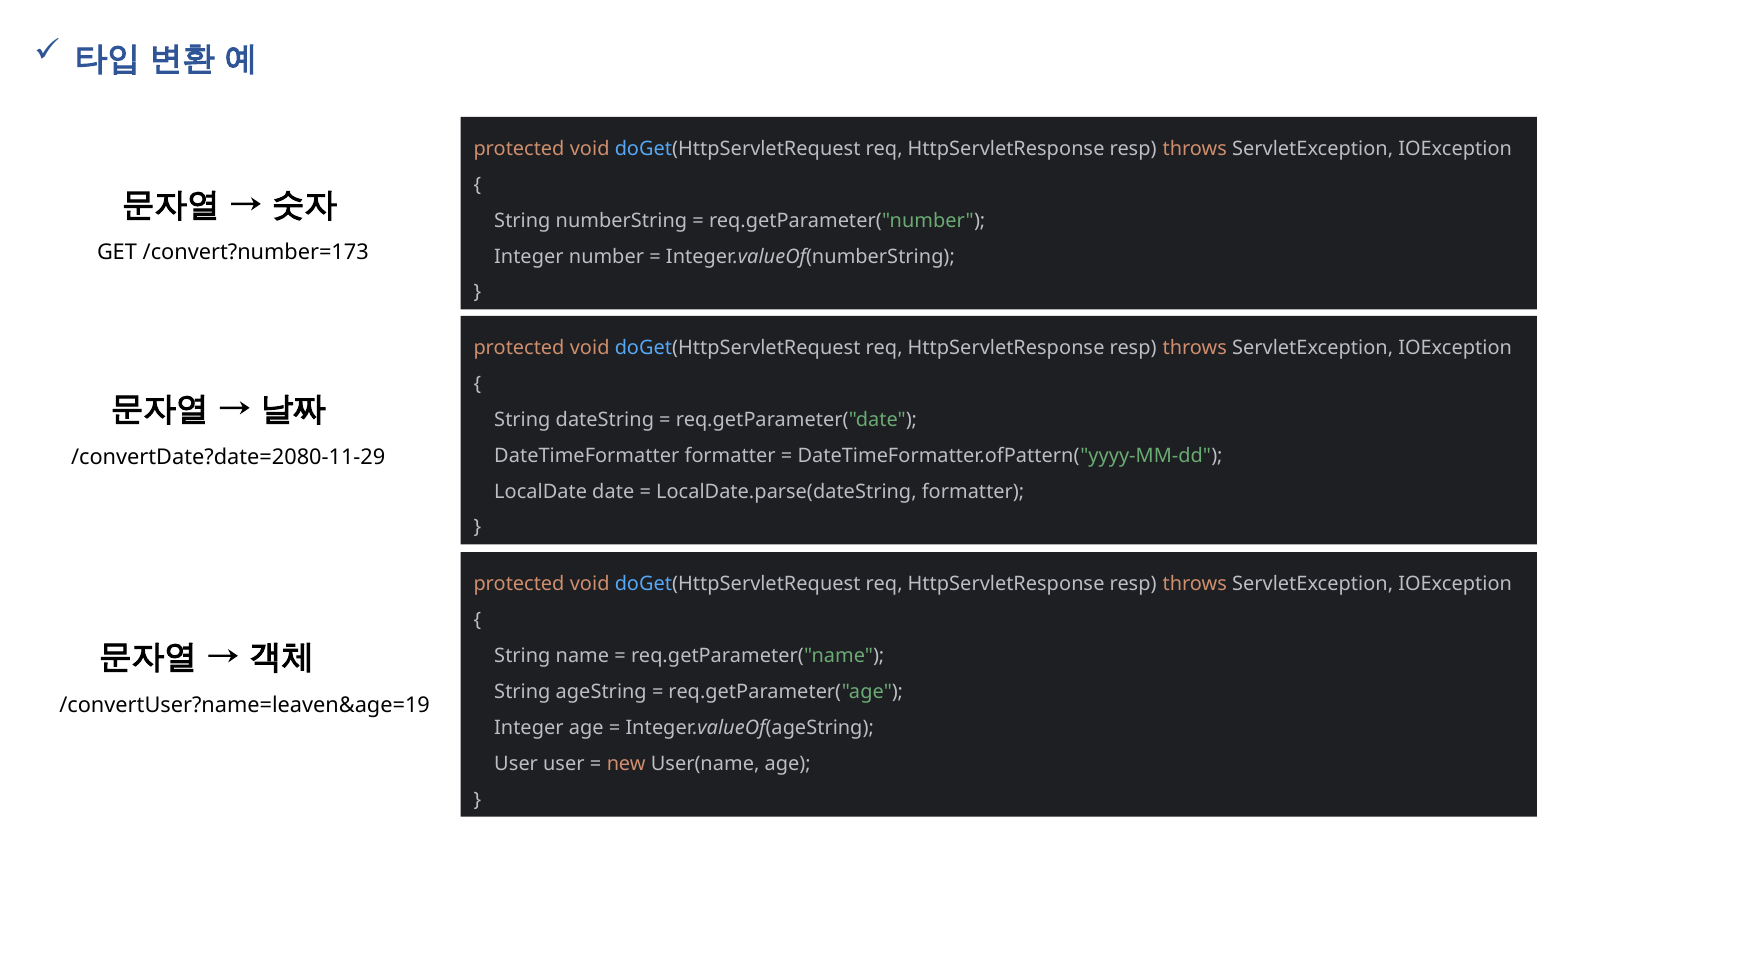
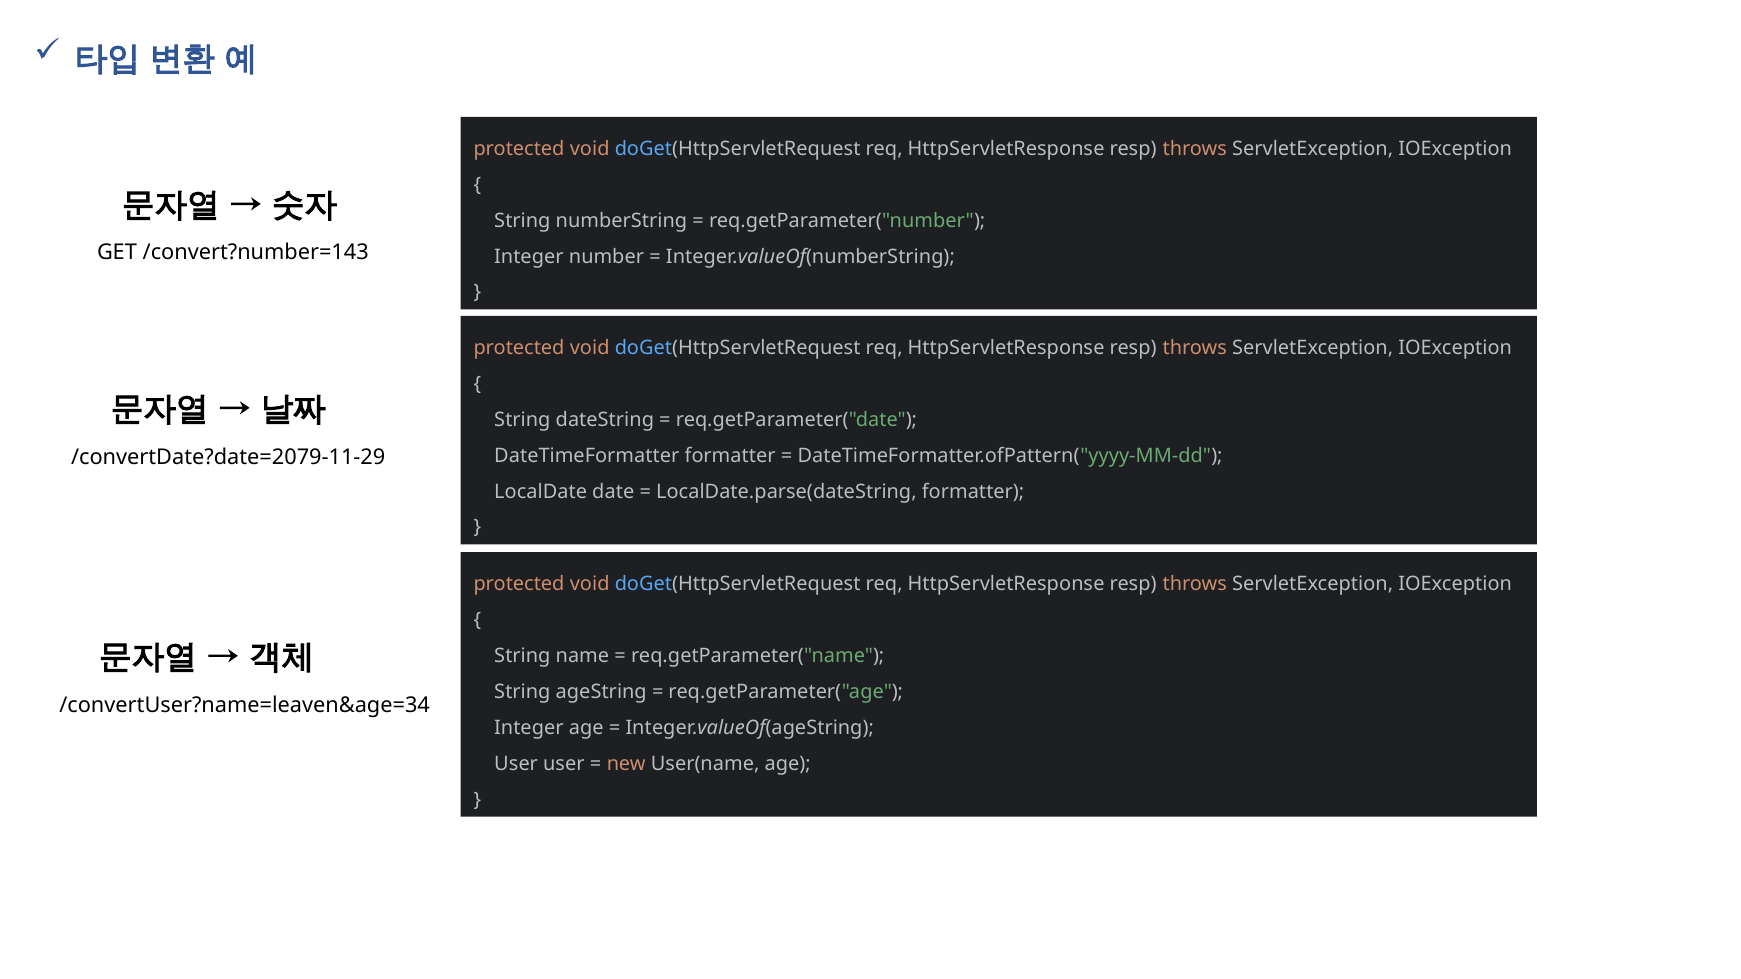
/convert?number=173: /convert?number=173 -> /convert?number=143 (256, 253)
/convertDate?date=2080-11-29: /convertDate?date=2080-11-29 -> /convertDate?date=2079-11-29 (228, 458)
/convertUser?name=leaven&age=19: /convertUser?name=leaven&age=19 -> /convertUser?name=leaven&age=34 (245, 706)
